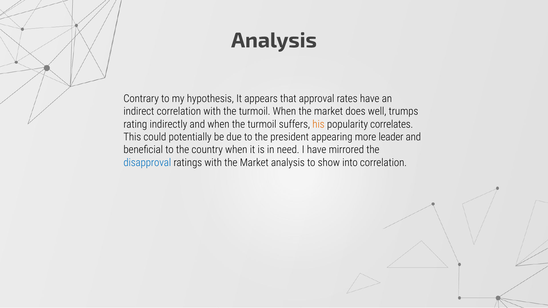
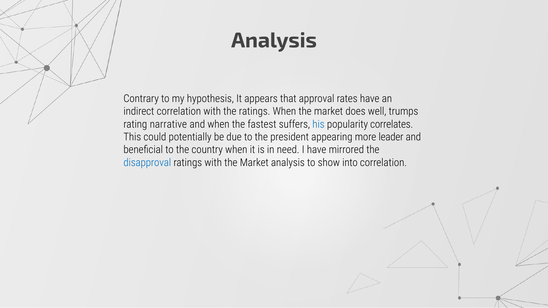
with the turmoil: turmoil -> ratings (255, 111)
indirectly: indirectly -> narrative (168, 124)
when the turmoil: turmoil -> fastest (262, 124)
his colour: orange -> blue (318, 124)
